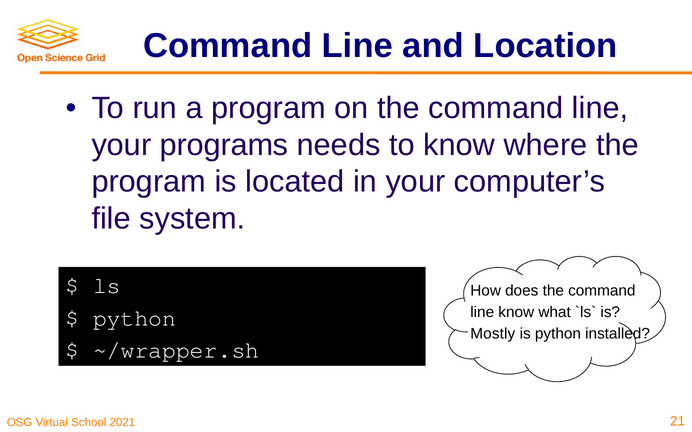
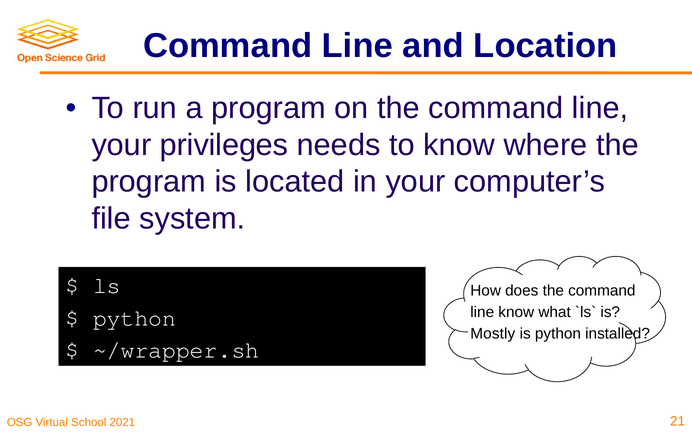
programs: programs -> privileges (224, 145)
